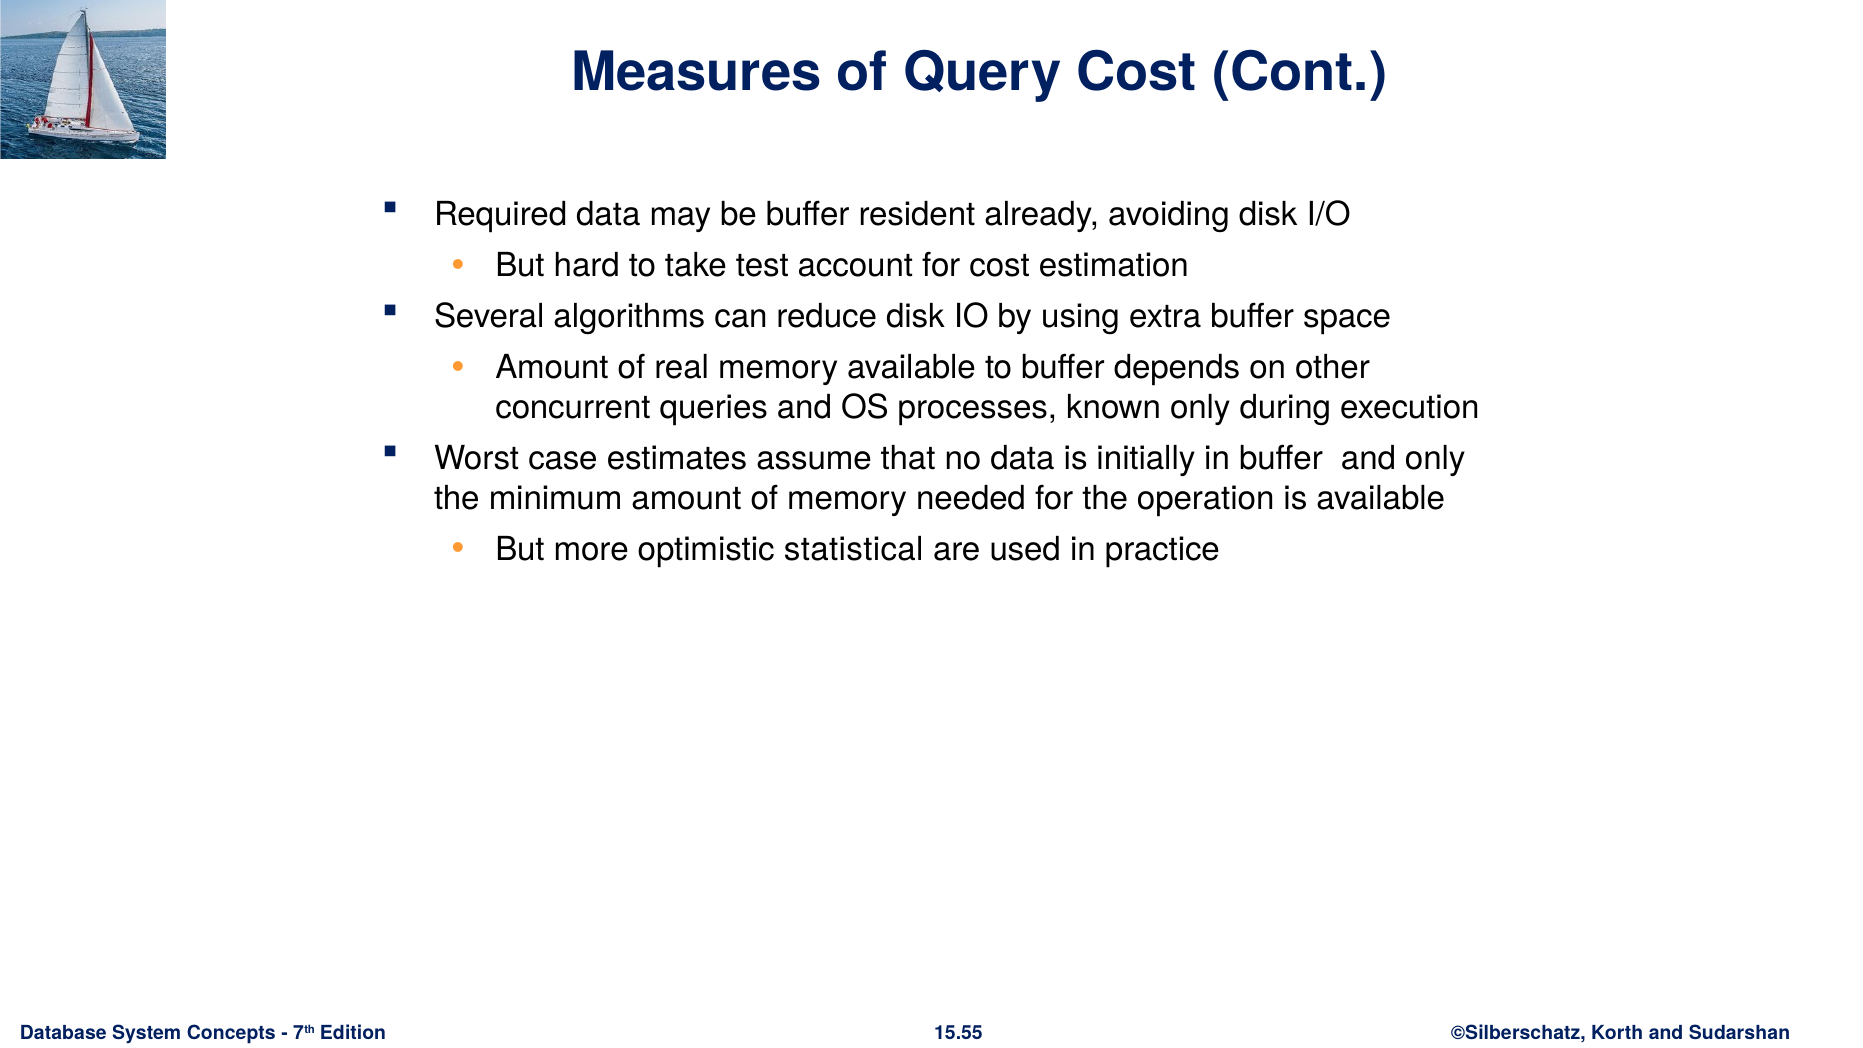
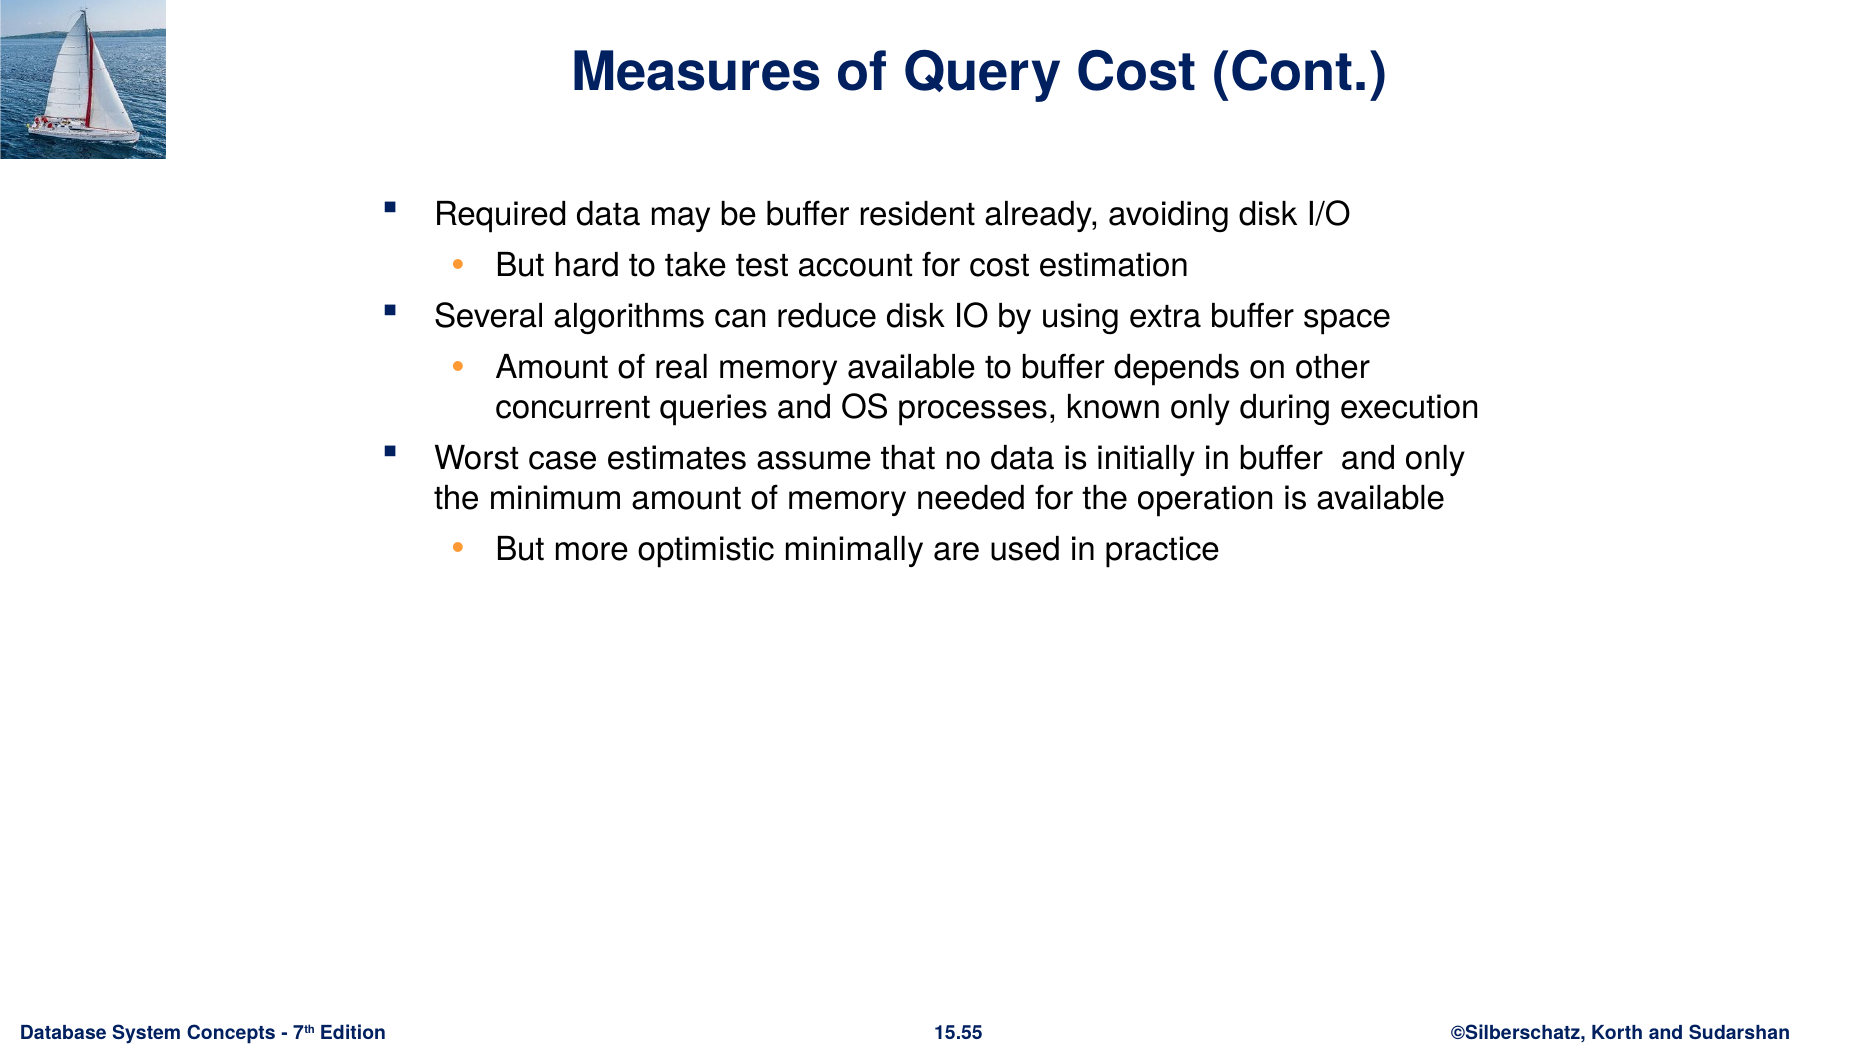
statistical: statistical -> minimally (854, 549)
